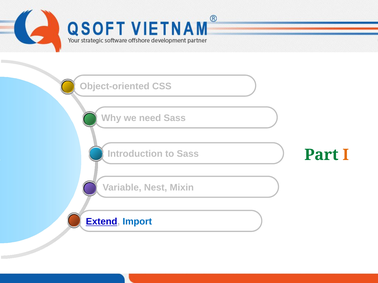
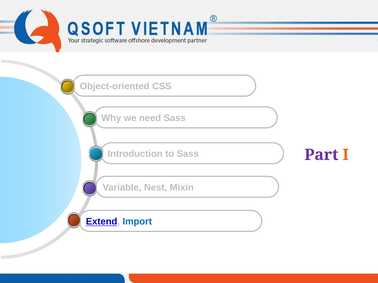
Part colour: green -> purple (321, 155)
